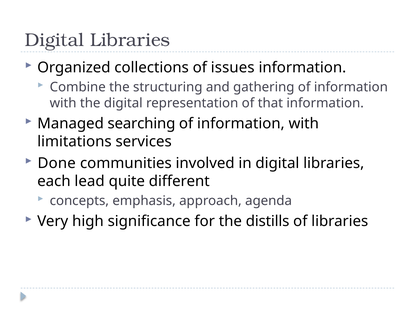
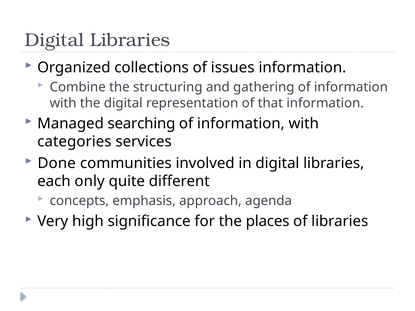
limitations: limitations -> categories (74, 142)
lead: lead -> only (90, 181)
distills: distills -> places (268, 222)
